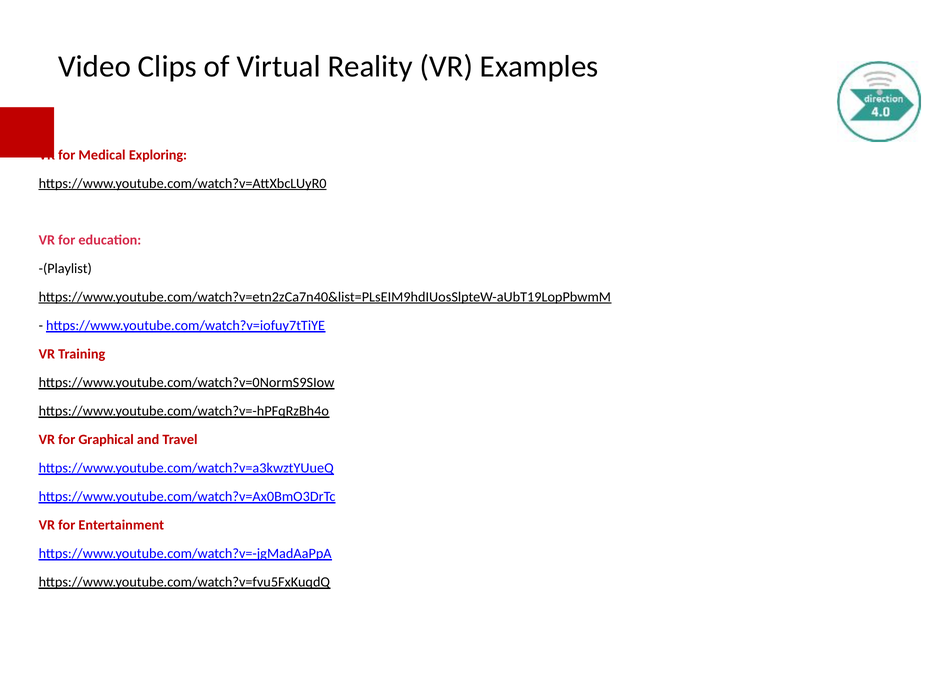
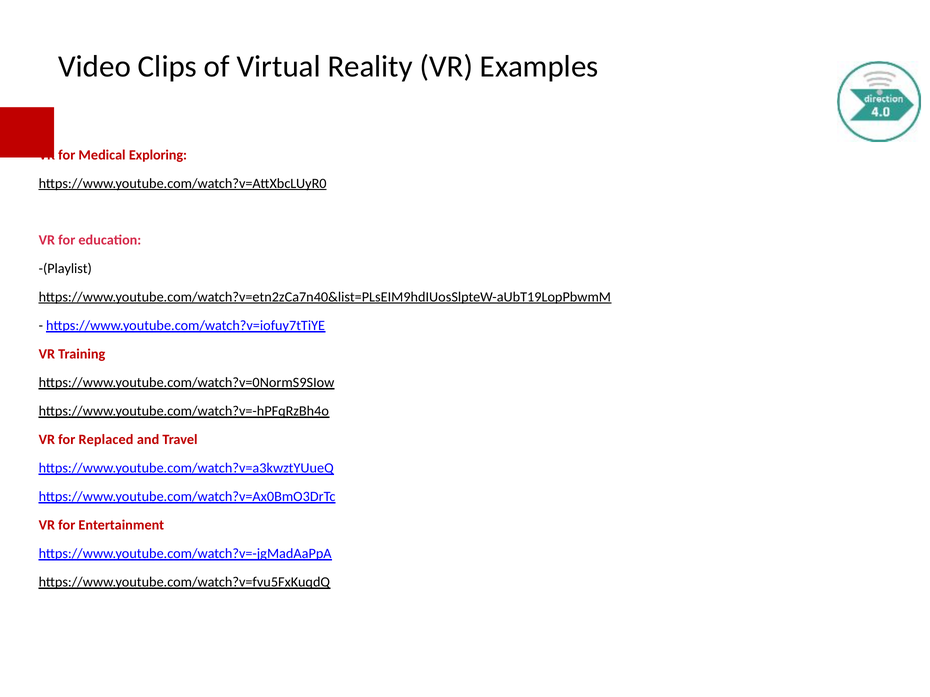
Graphical: Graphical -> Replaced (106, 440)
